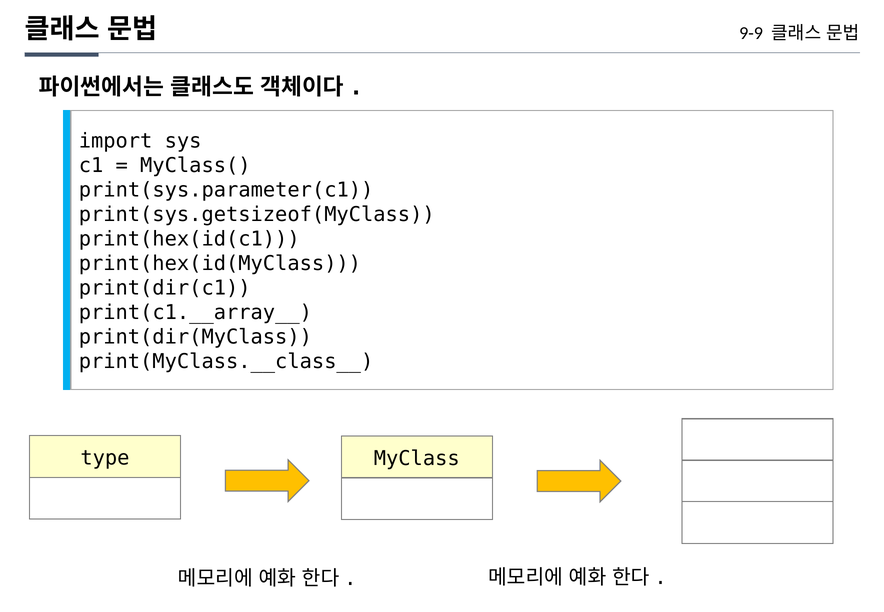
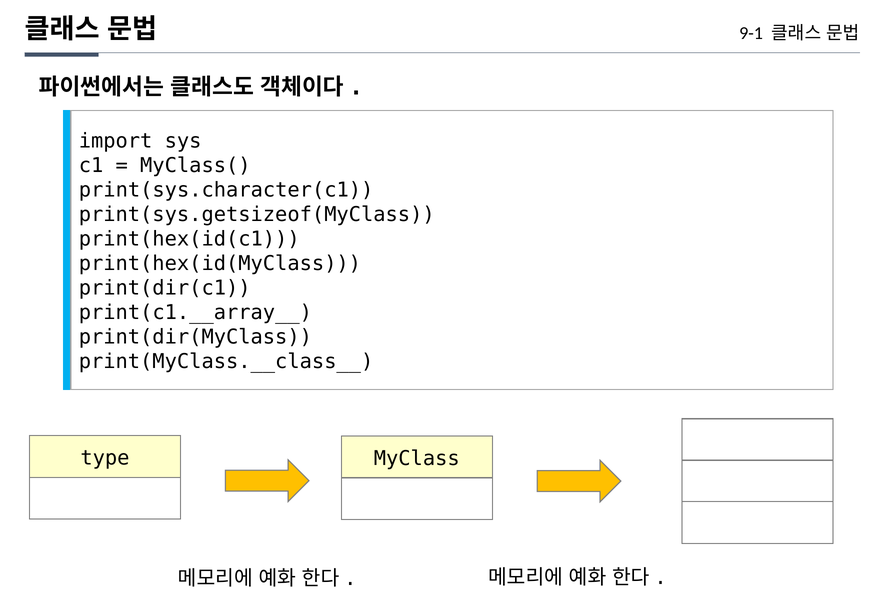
9-9: 9-9 -> 9-1 (751, 33)
print(sys.parameter(c1: print(sys.parameter(c1 -> print(sys.character(c1 (226, 190)
